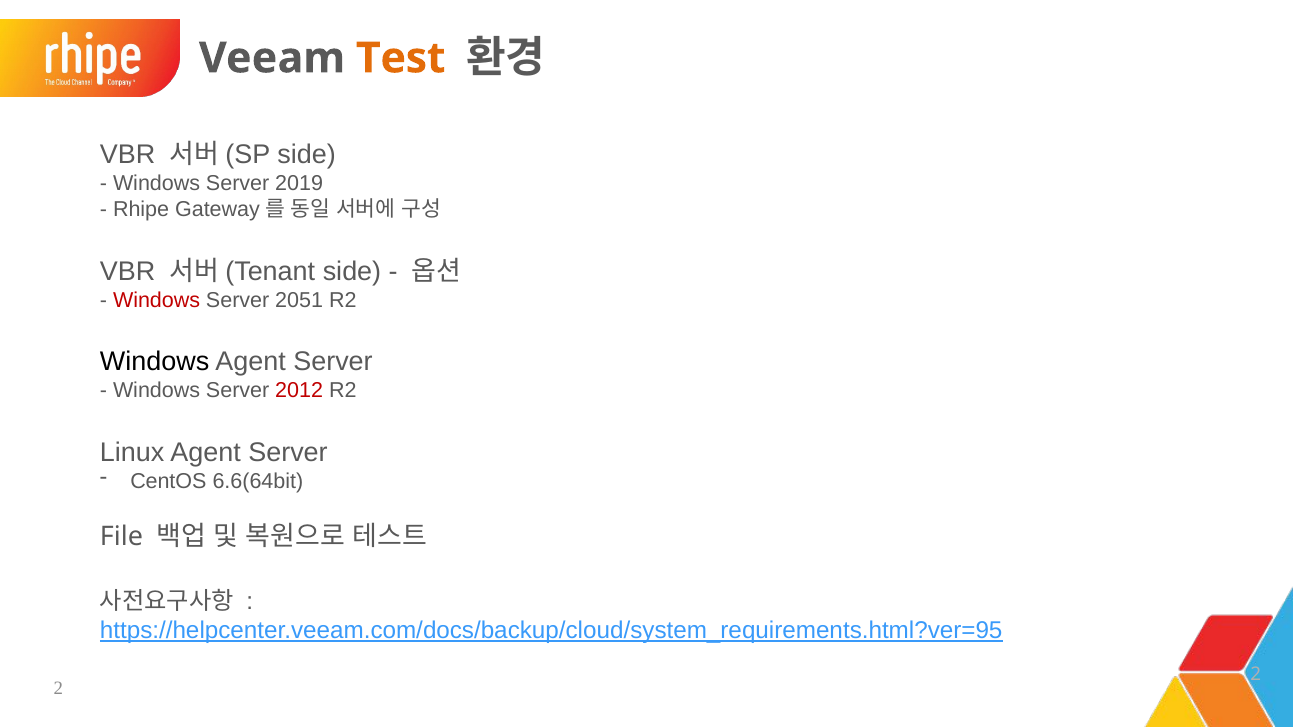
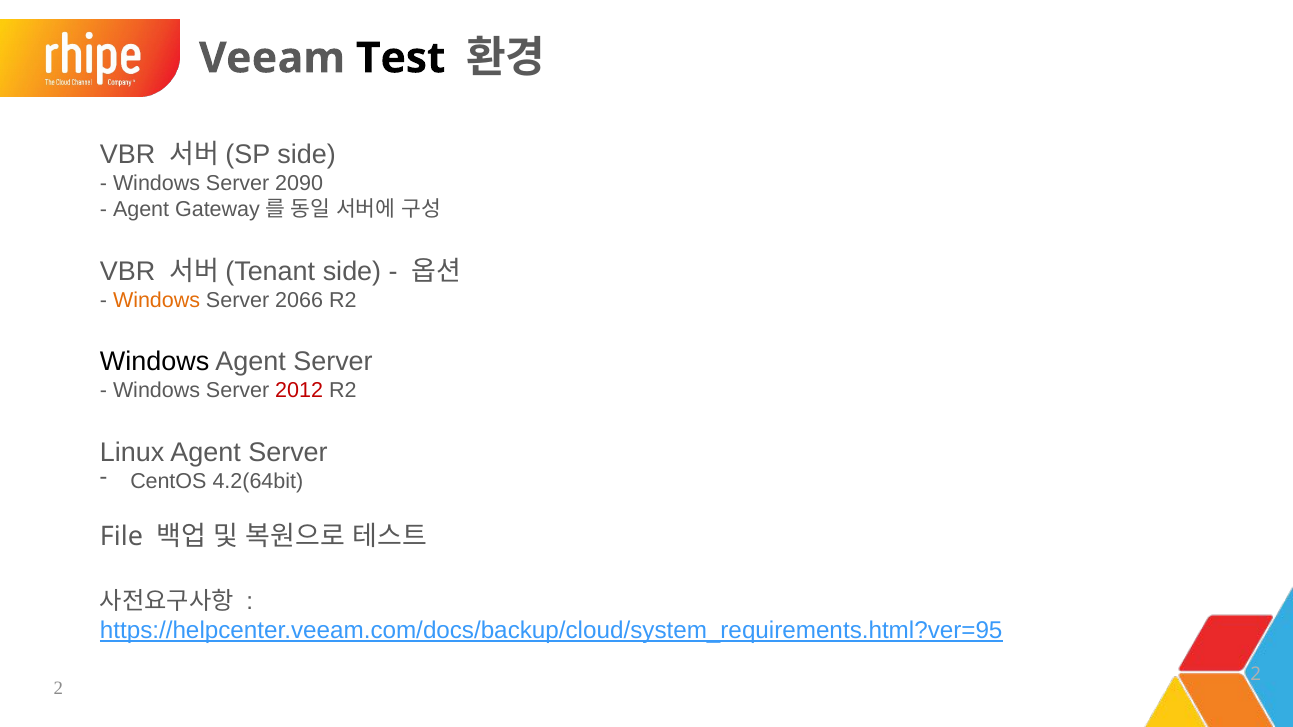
Test colour: orange -> black (401, 58)
2019: 2019 -> 2090 (299, 184)
Rhipe: Rhipe -> Agent (141, 210)
Windows colour: red -> orange (157, 300)
2051: 2051 -> 2066 (299, 300)
6.6(64bit: 6.6(64bit -> 4.2(64bit (258, 481)
